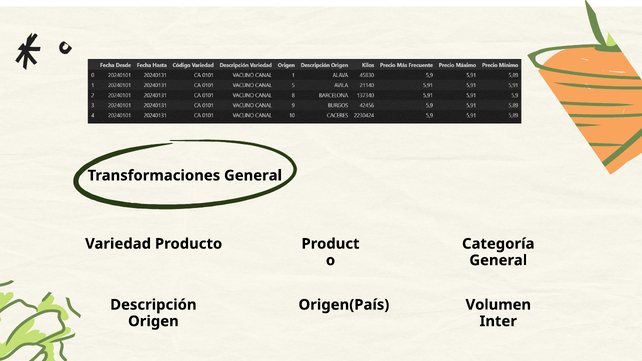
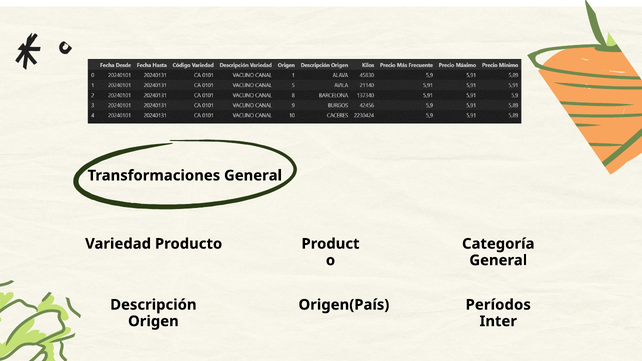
Volumen: Volumen -> Períodos (498, 305)
